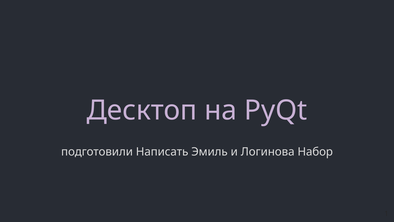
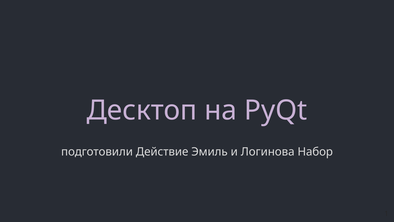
Написать: Написать -> Действие (162, 152)
